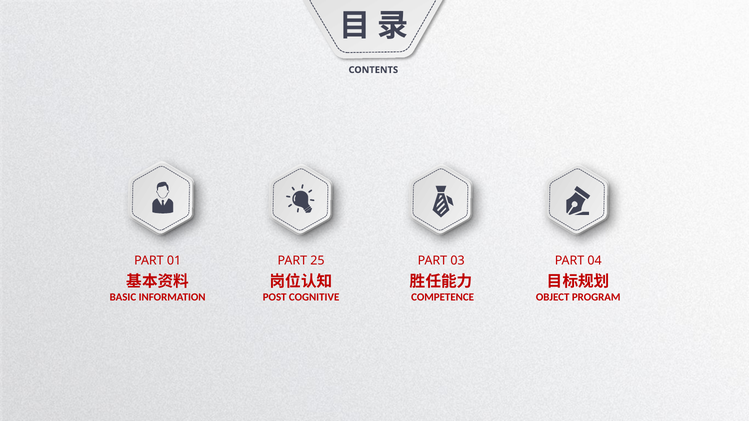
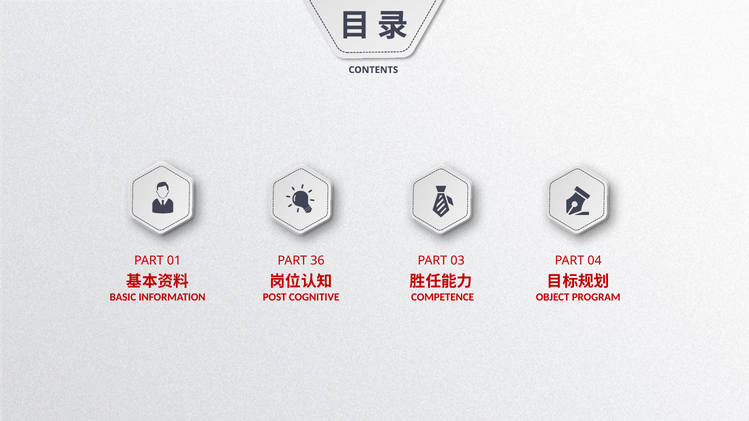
25: 25 -> 36 (317, 261)
